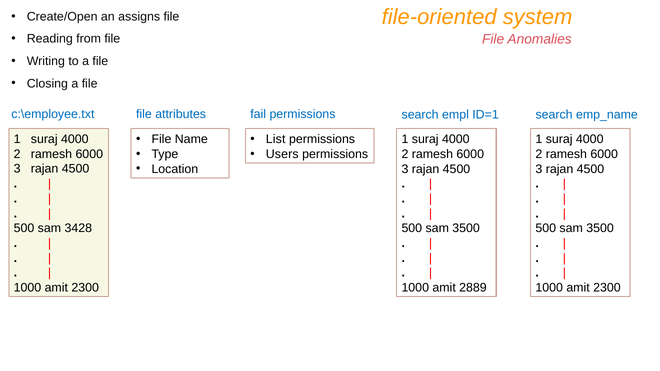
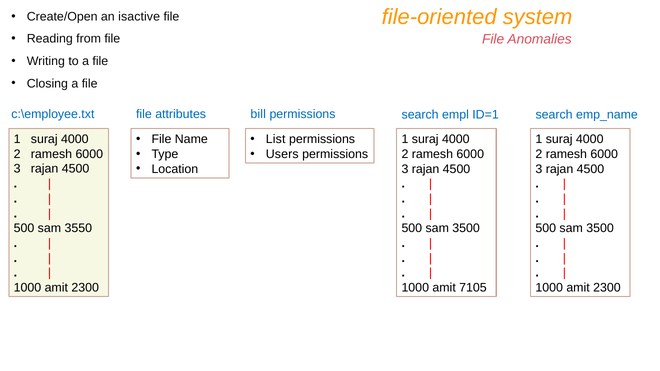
assigns: assigns -> isactive (139, 17)
fail: fail -> bill (258, 114)
3428: 3428 -> 3550 (78, 228)
2889: 2889 -> 7105 (473, 288)
